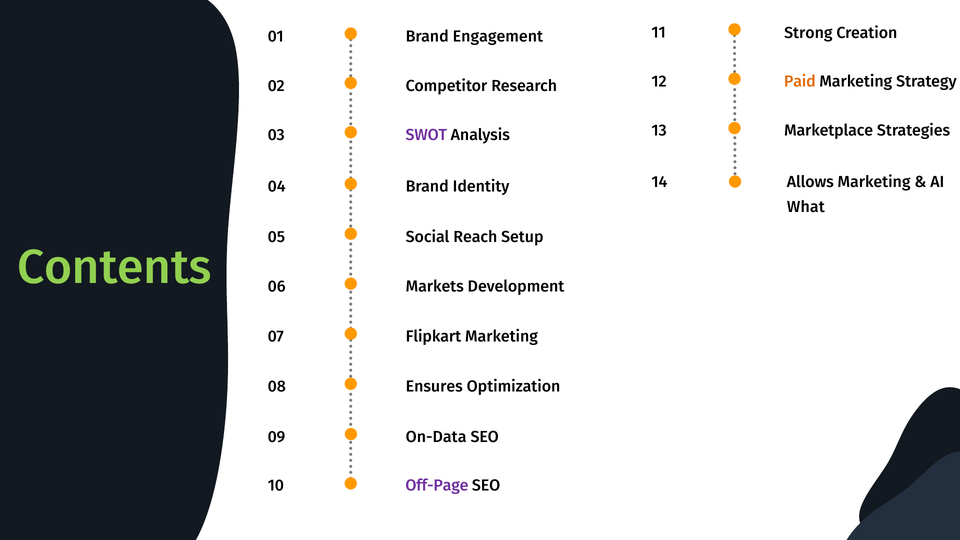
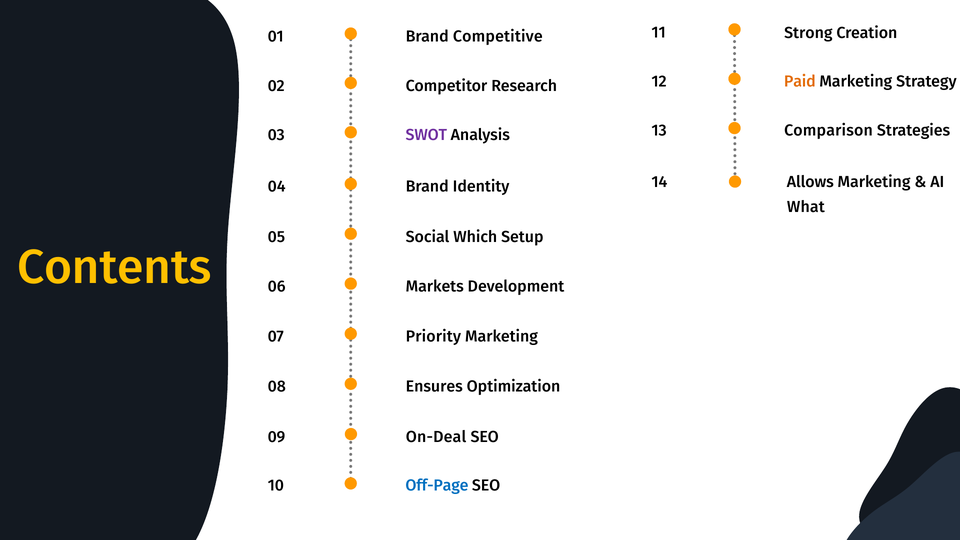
Engagement: Engagement -> Competitive (498, 37)
Marketplace: Marketplace -> Comparison (828, 131)
Reach: Reach -> Which (475, 237)
Contents colour: light green -> yellow (114, 267)
Flipkart: Flipkart -> Priority (433, 337)
On-Data: On-Data -> On-Deal (436, 437)
Off-Page colour: purple -> blue (437, 486)
